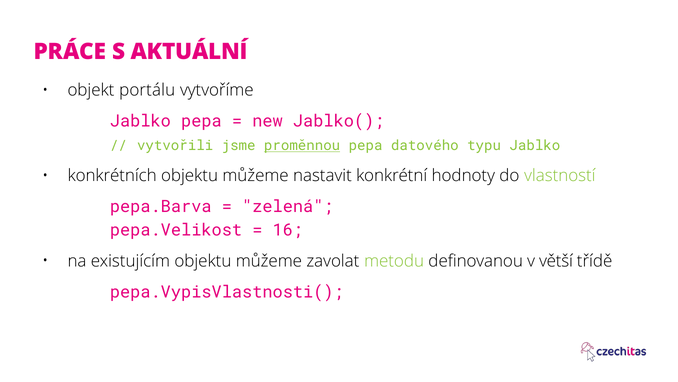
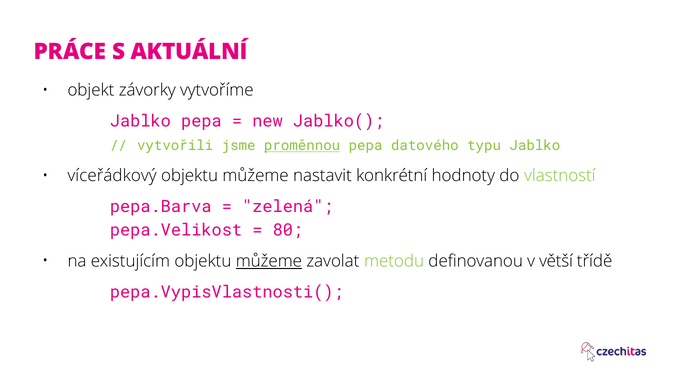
portálu: portálu -> závorky (147, 90)
konkrétních: konkrétních -> víceřádkový (112, 175)
16: 16 -> 80 (288, 230)
můžeme underline: none -> present (269, 261)
